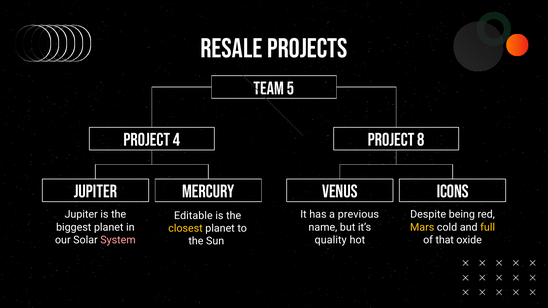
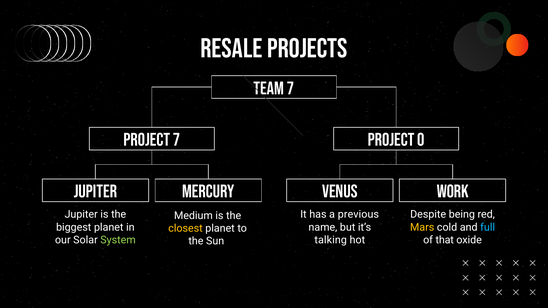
tEAM 5: 5 -> 7 (291, 88)
PROJECT 4: 4 -> 7 (177, 140)
8: 8 -> 0 (421, 140)
Icons: Icons -> Work (453, 192)
Editable: Editable -> Medium (193, 216)
full colour: yellow -> light blue (488, 227)
System colour: pink -> light green (118, 240)
quality: quality -> talking (331, 240)
